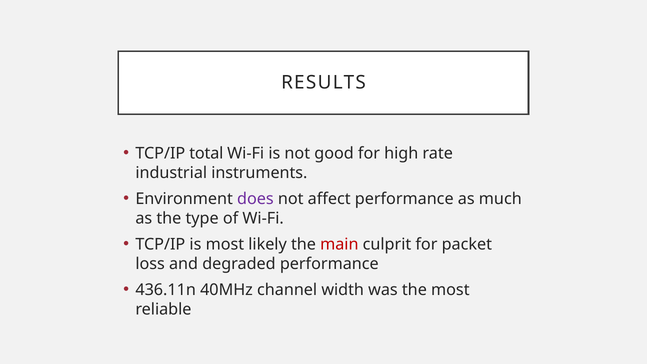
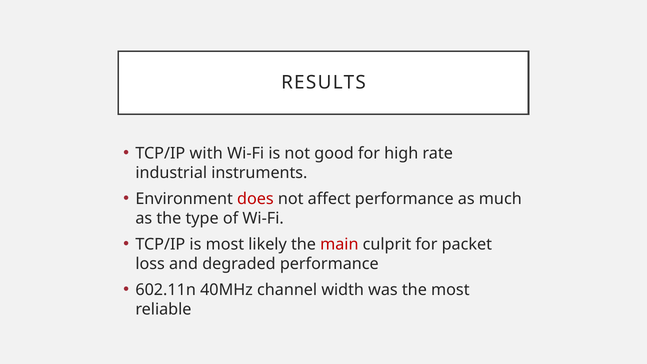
total: total -> with (206, 153)
does colour: purple -> red (255, 199)
436.11n: 436.11n -> 602.11n (166, 290)
